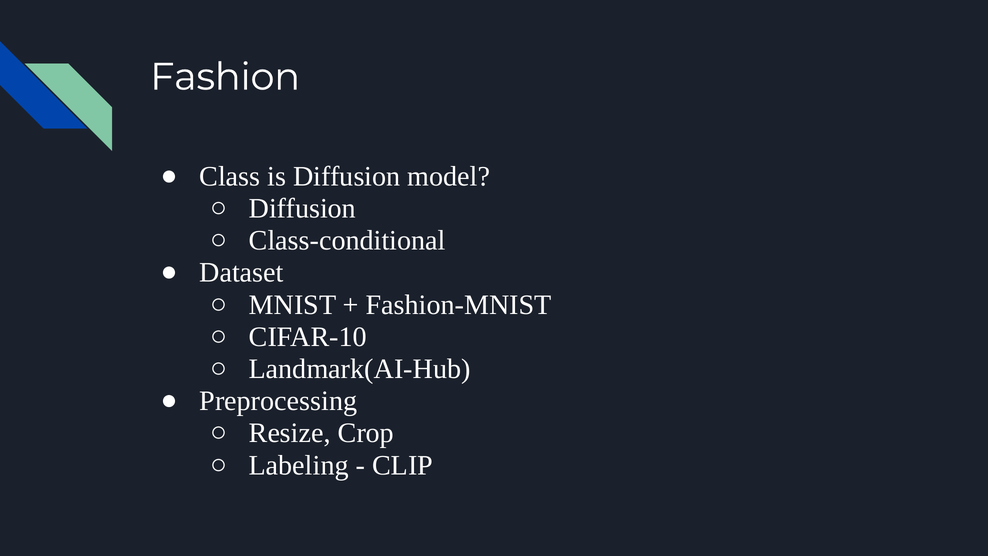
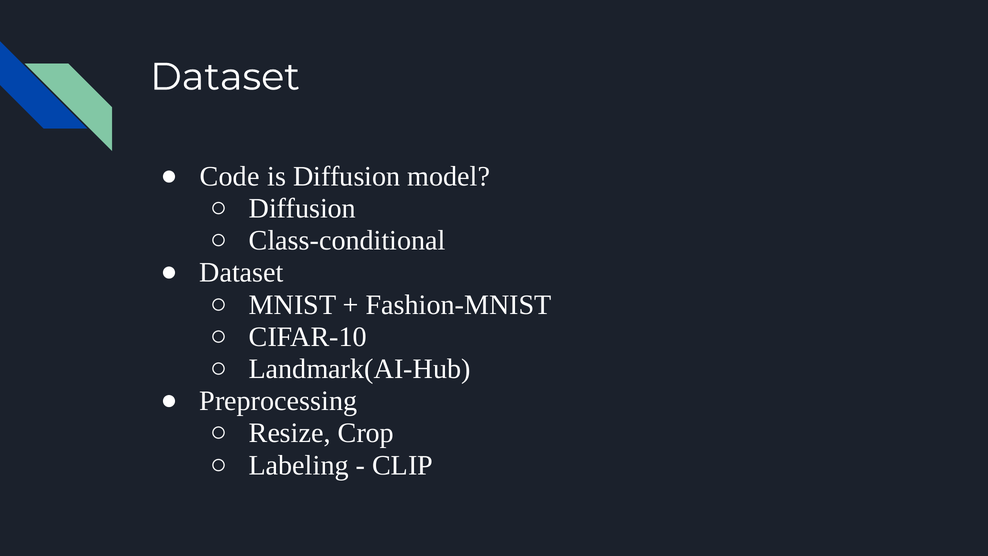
Fashion: Fashion -> Dataset (225, 77)
Class: Class -> Code (230, 176)
